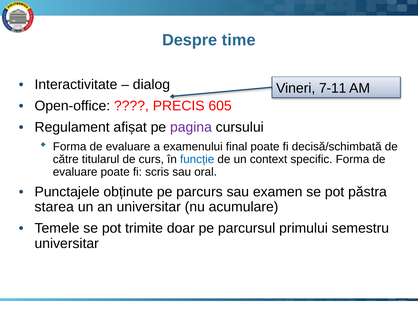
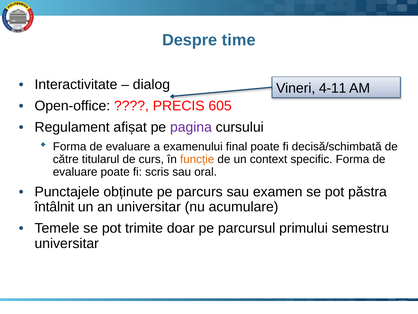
7-11: 7-11 -> 4-11 (333, 88)
funcție colour: blue -> orange (197, 159)
starea: starea -> întâlnit (54, 207)
